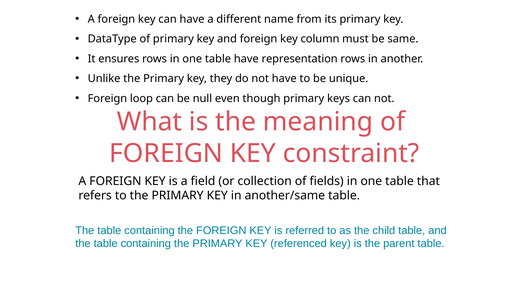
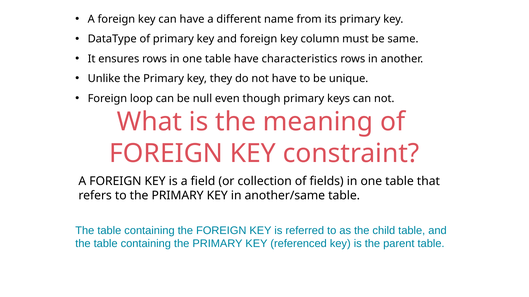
representation: representation -> characteristics (300, 59)
